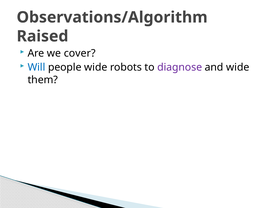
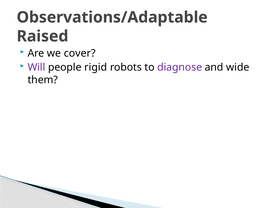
Observations/Algorithm: Observations/Algorithm -> Observations/Adaptable (112, 17)
Will colour: blue -> purple (37, 67)
people wide: wide -> rigid (96, 67)
